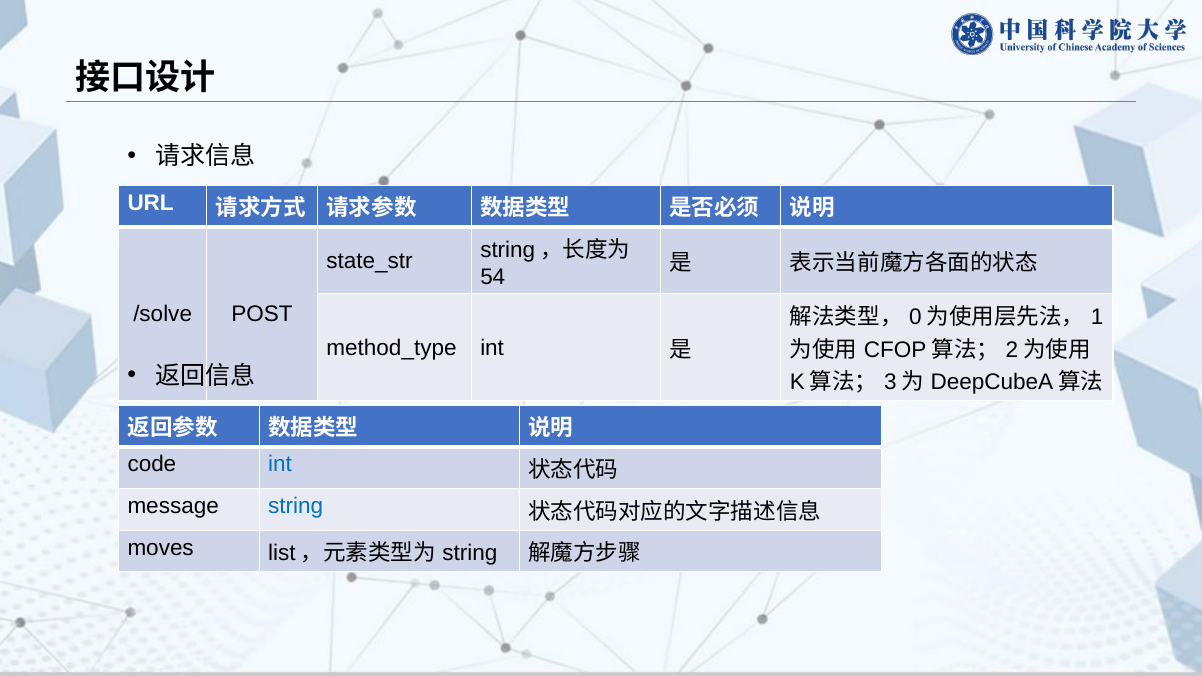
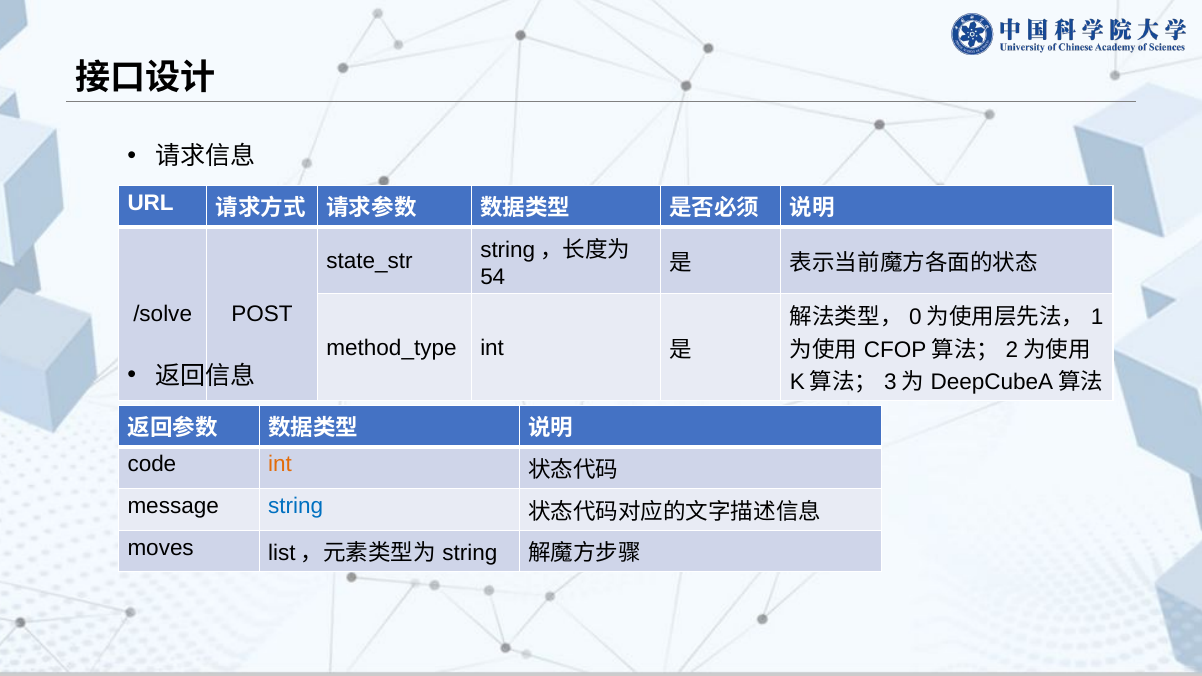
int colour: blue -> orange (280, 464)
